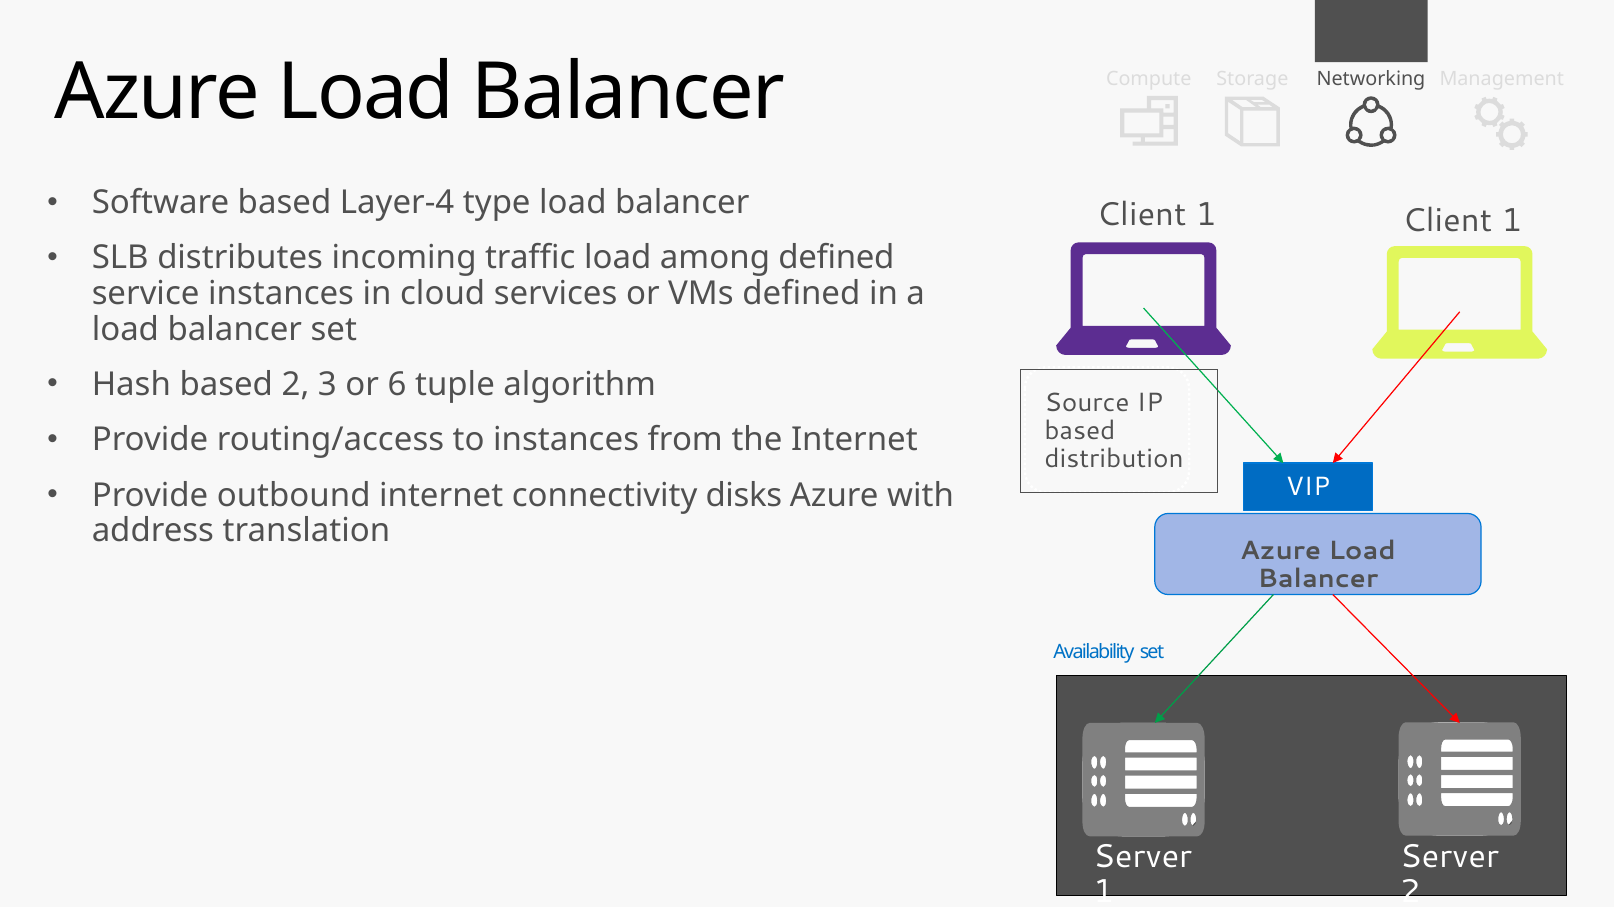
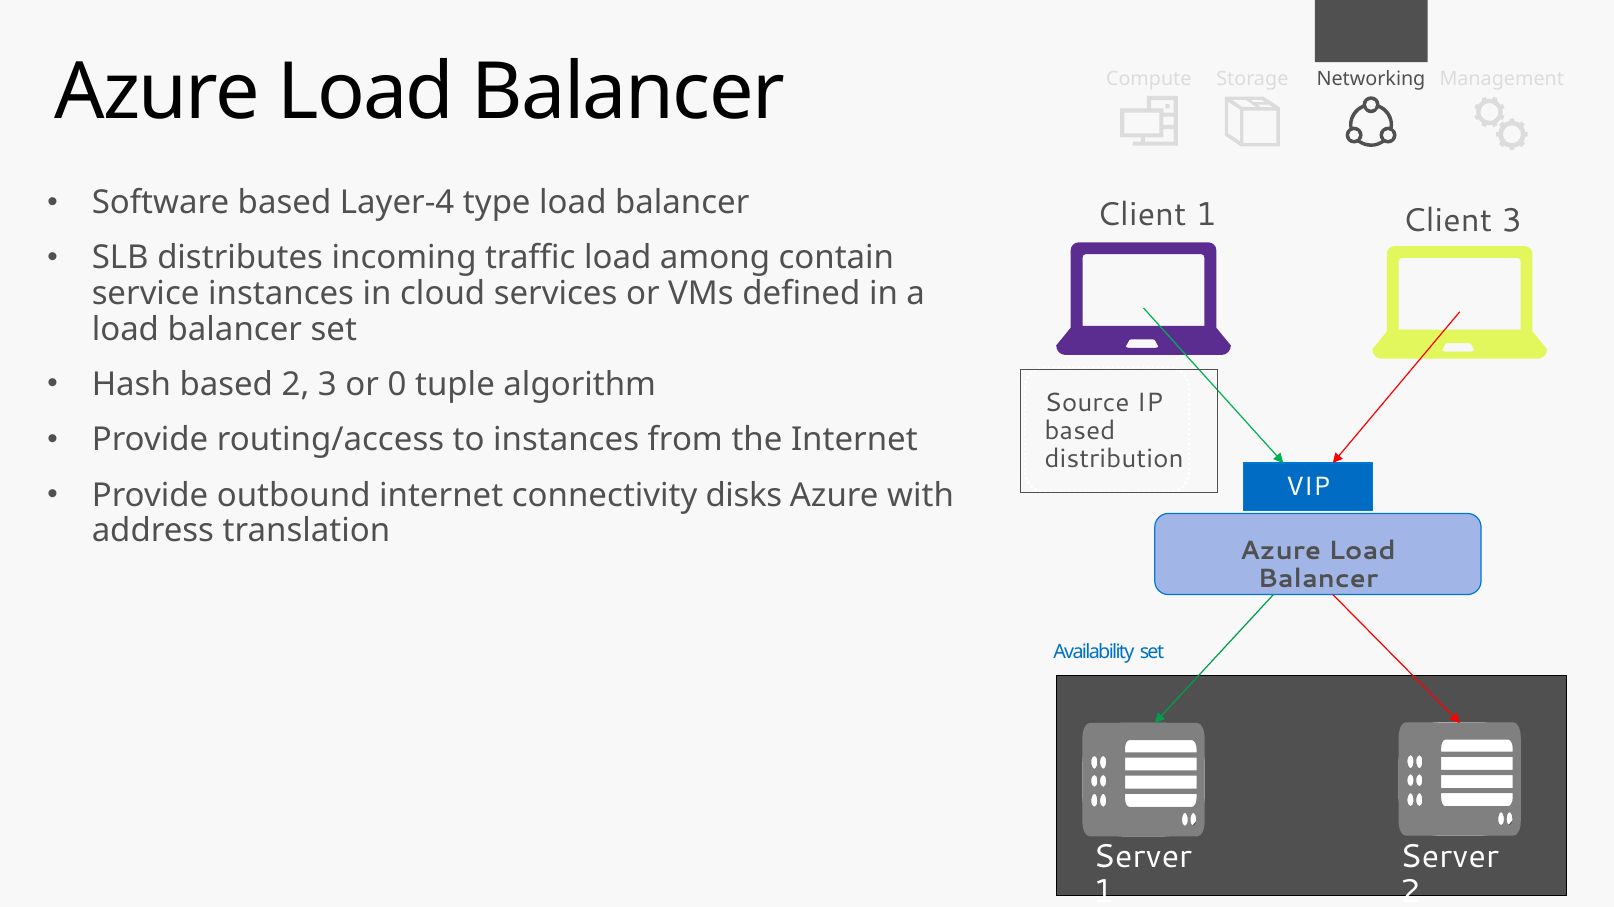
1 Client 1: 1 -> 3 (1512, 221)
among defined: defined -> contain (836, 258)
6: 6 -> 0 (397, 385)
